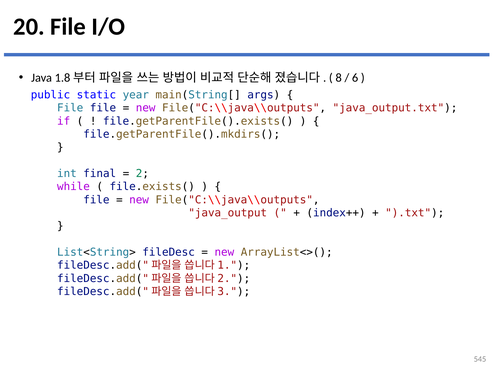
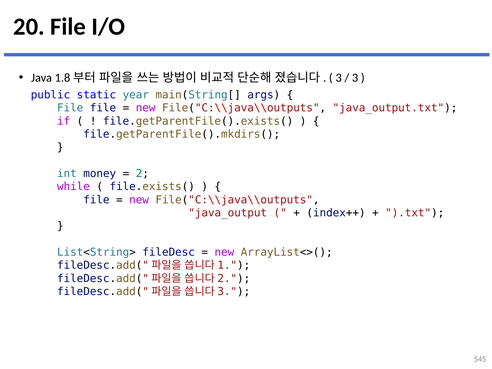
8: 8 -> 3 (339, 78)
6: 6 -> 3 (355, 78)
final: final -> money (100, 174)
